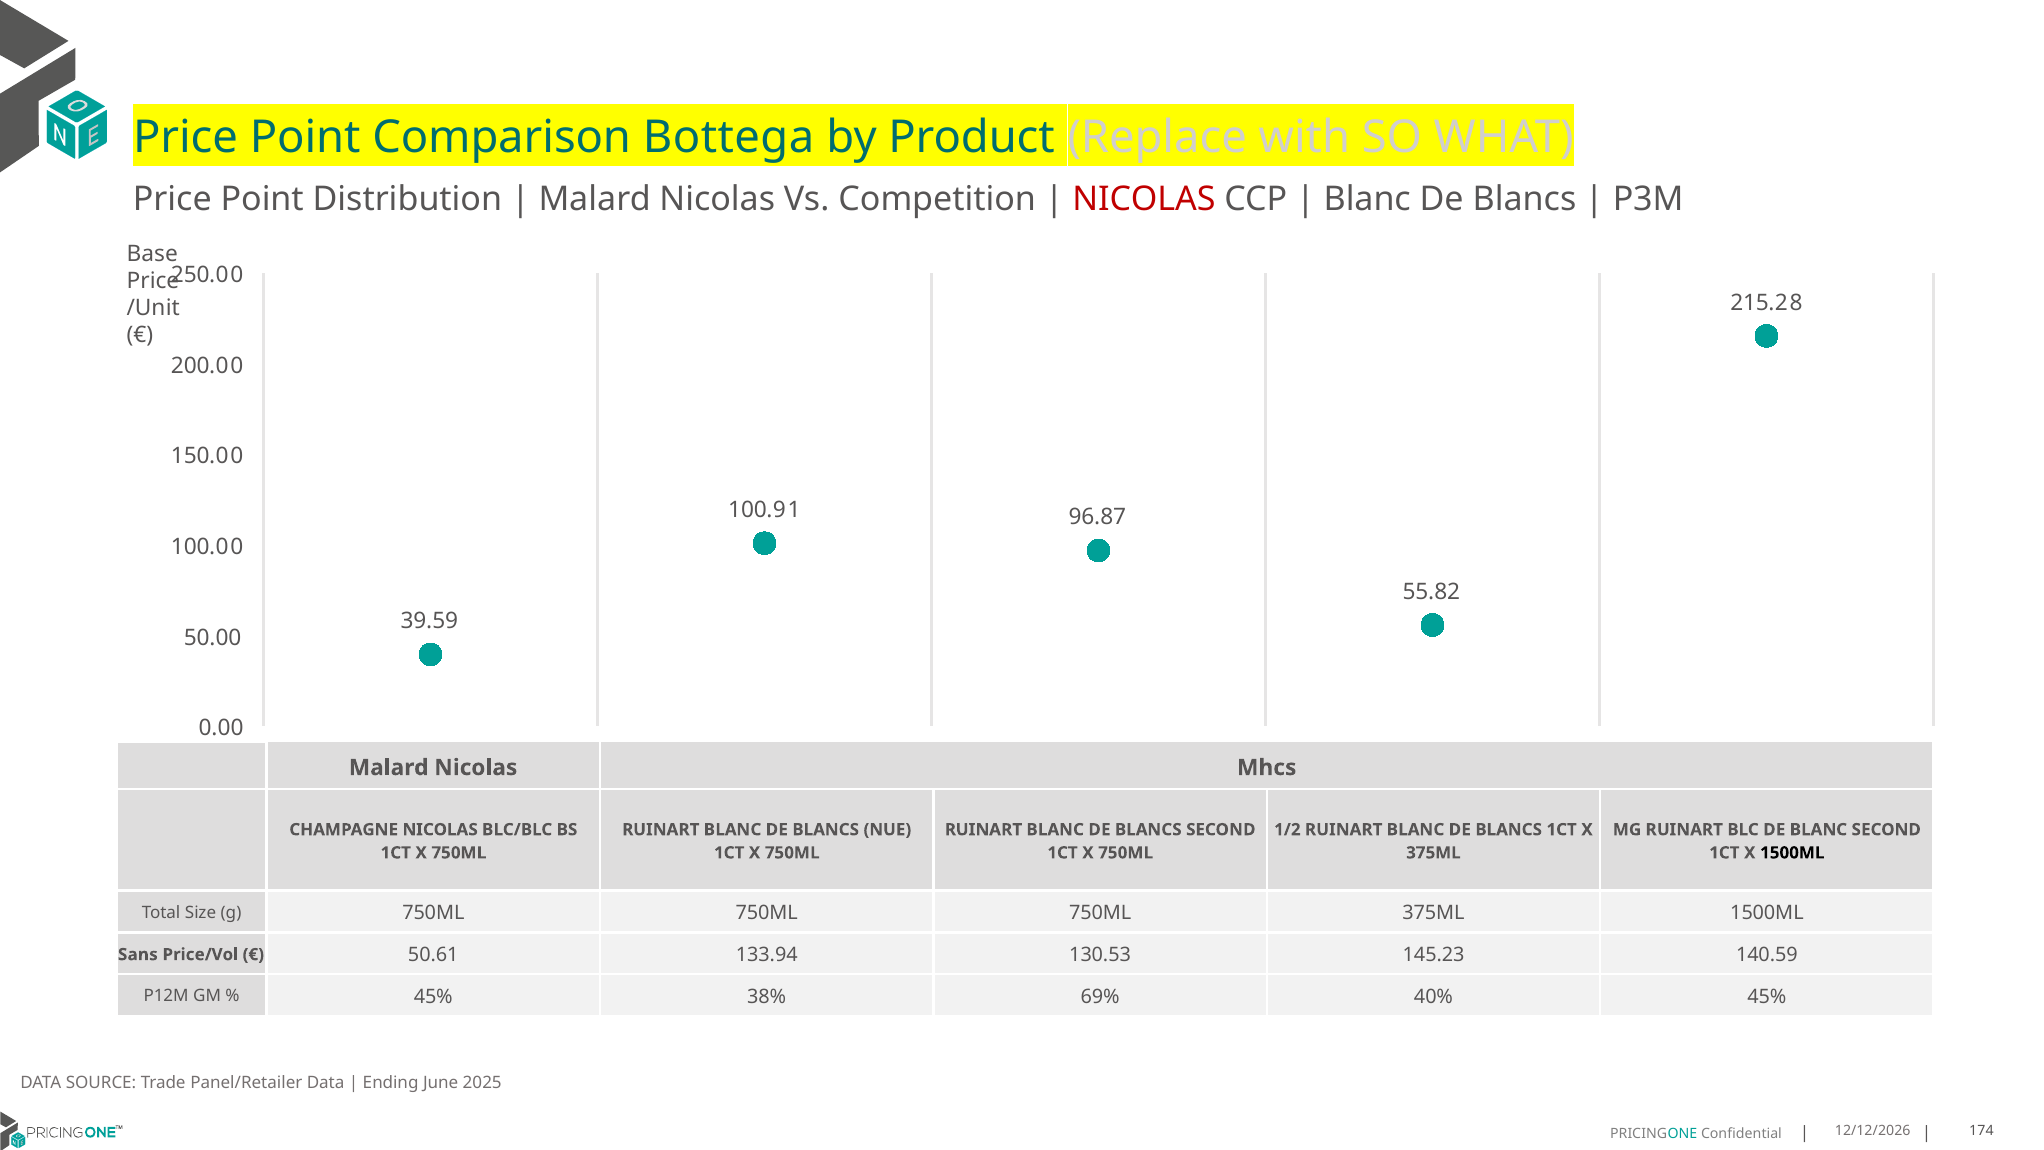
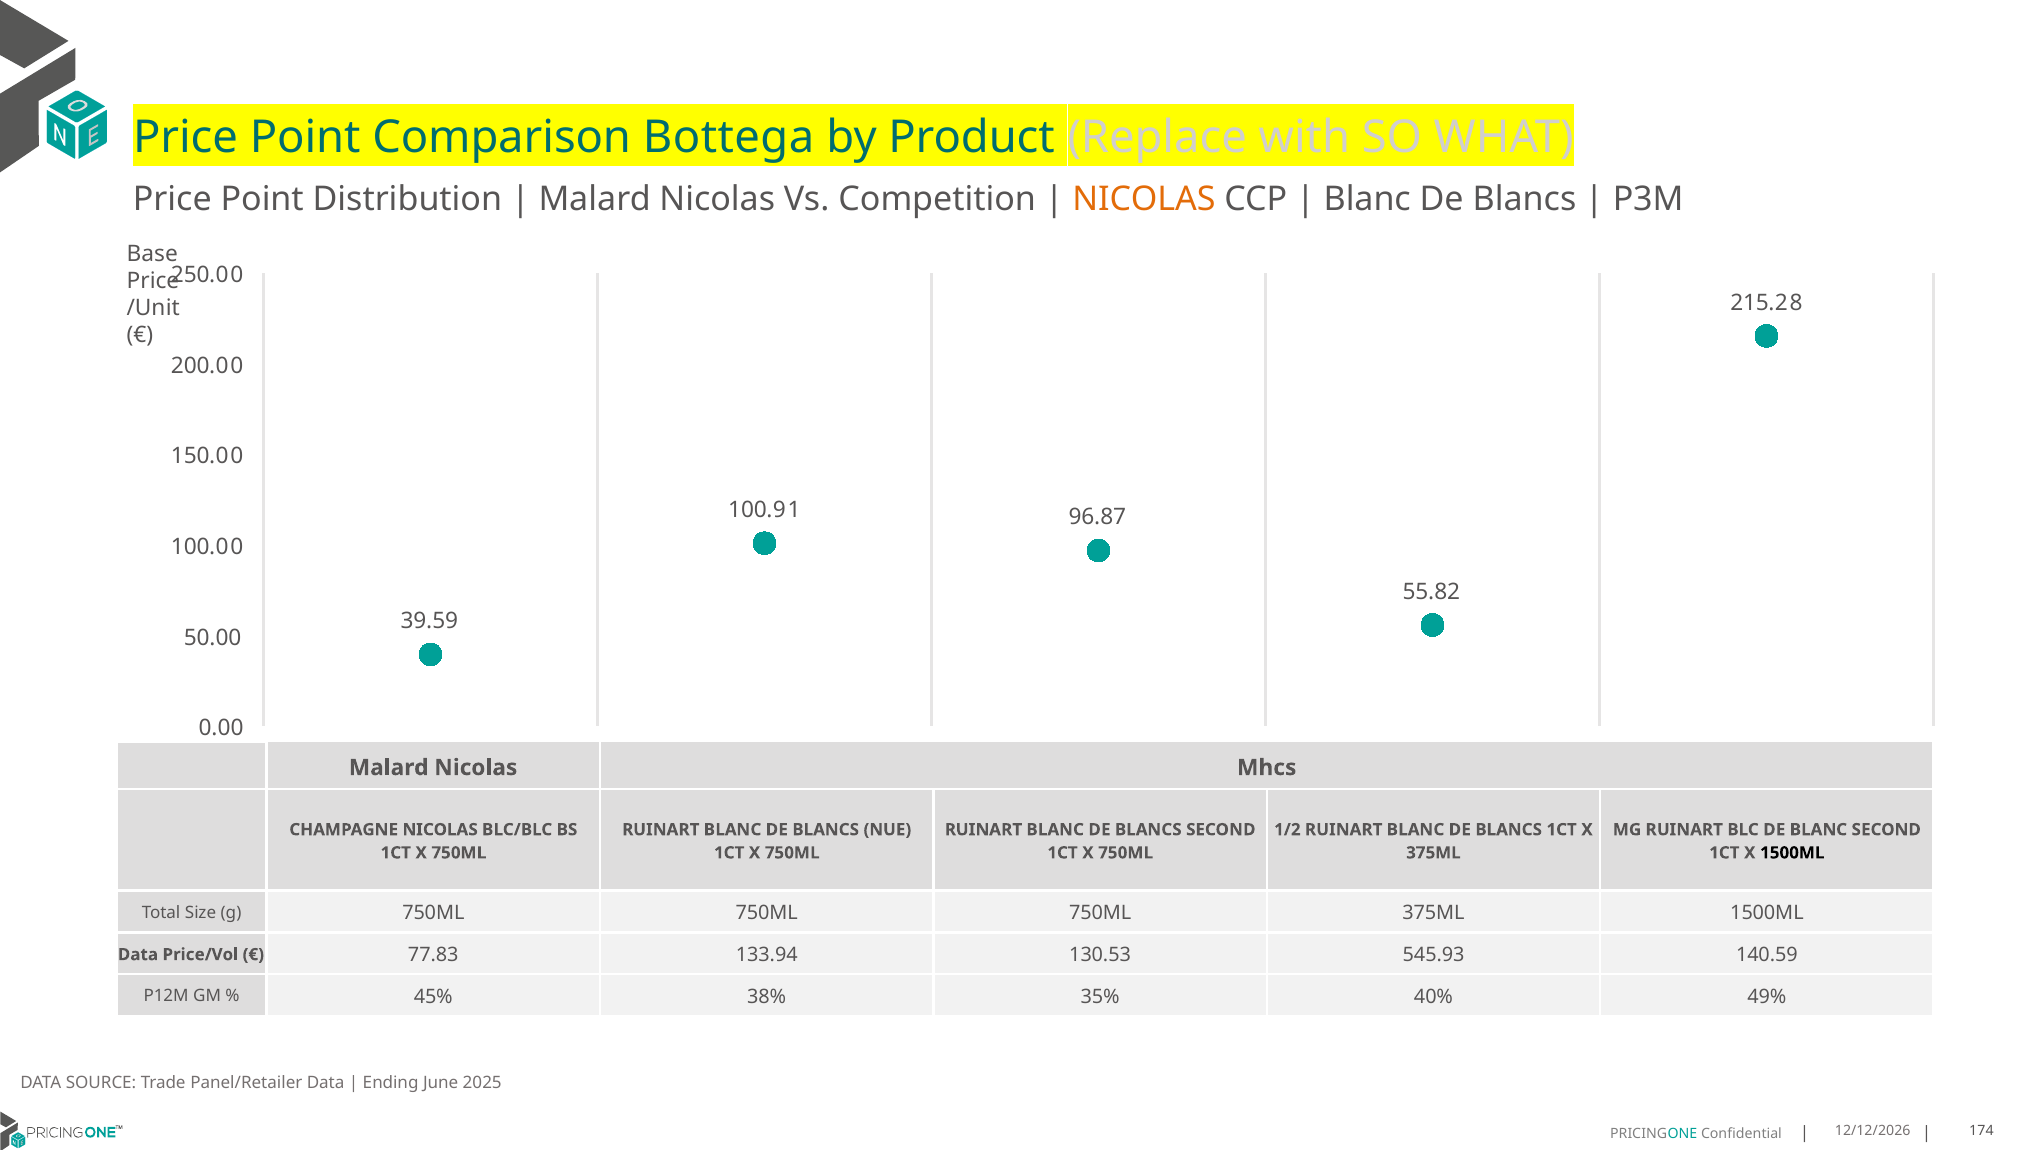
NICOLAS colour: red -> orange (1144, 199)
Sans: Sans -> Data (138, 954)
50.61: 50.61 -> 77.83 (433, 955)
145.23: 145.23 -> 545.93 (1434, 955)
69%: 69% -> 35% (1100, 996)
40% 45%: 45% -> 49% (1767, 996)
